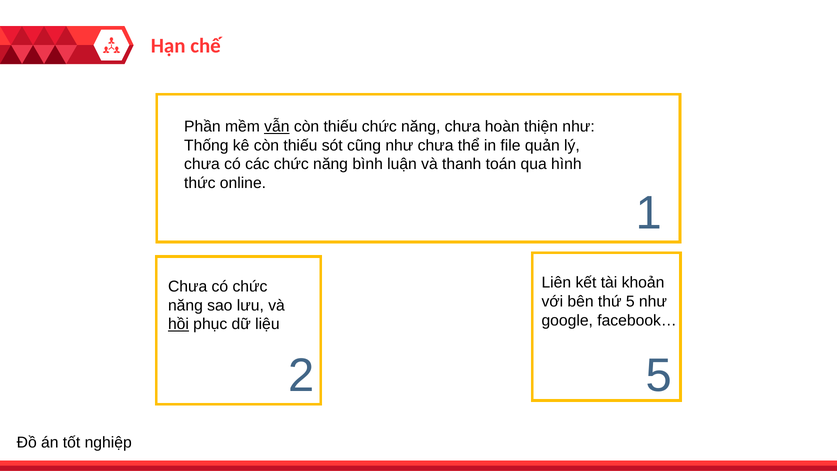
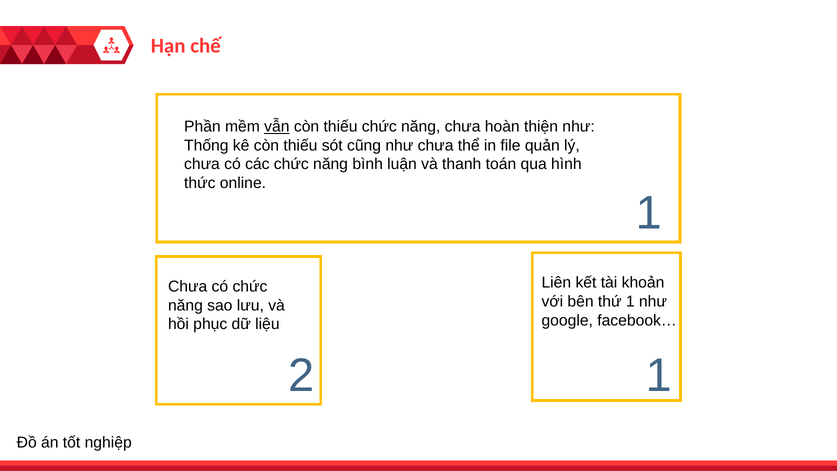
thứ 5: 5 -> 1 (630, 301)
hồi underline: present -> none (178, 324)
2 5: 5 -> 1 (659, 375)
